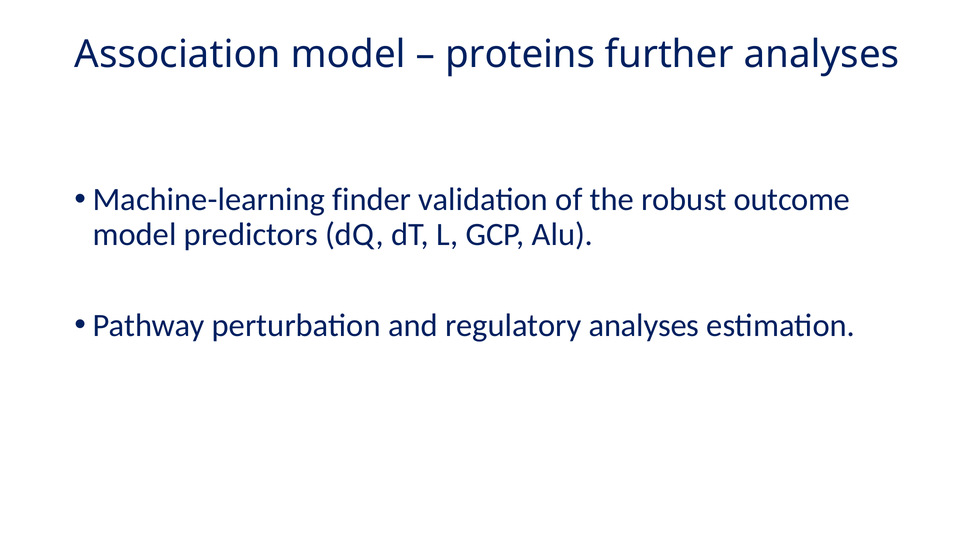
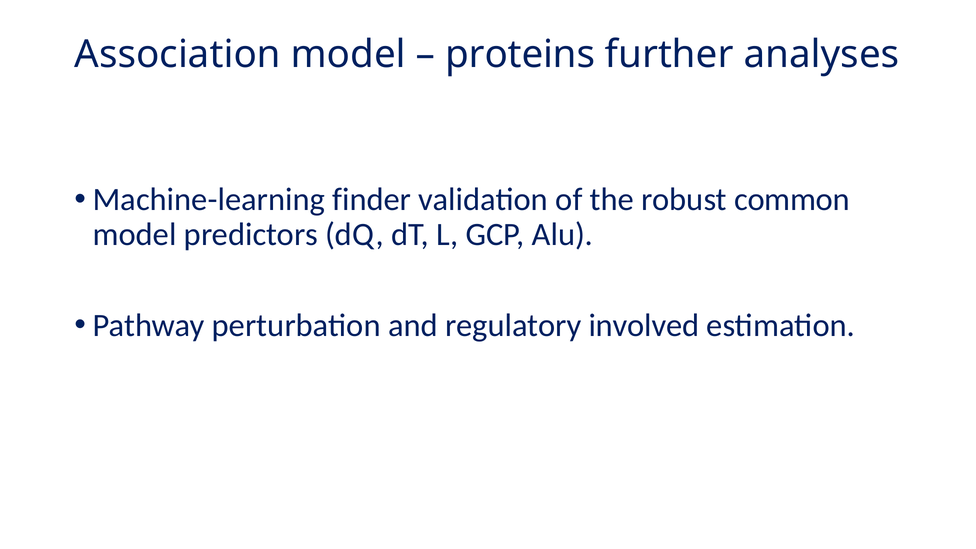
outcome: outcome -> common (792, 199)
regulatory analyses: analyses -> involved (644, 325)
